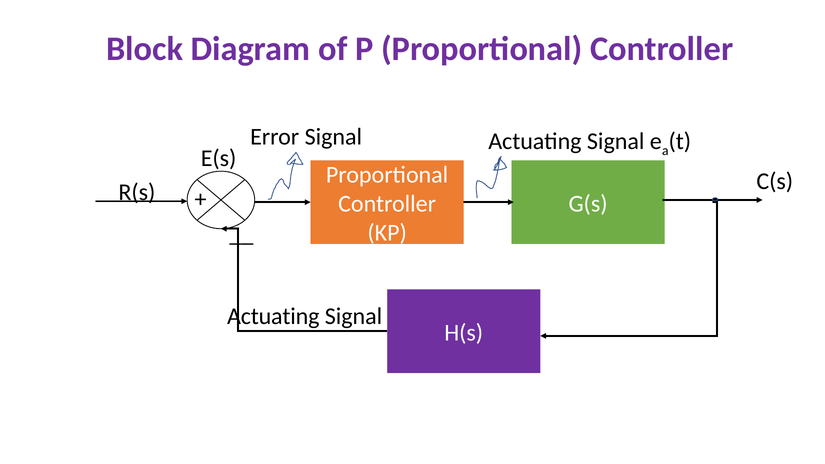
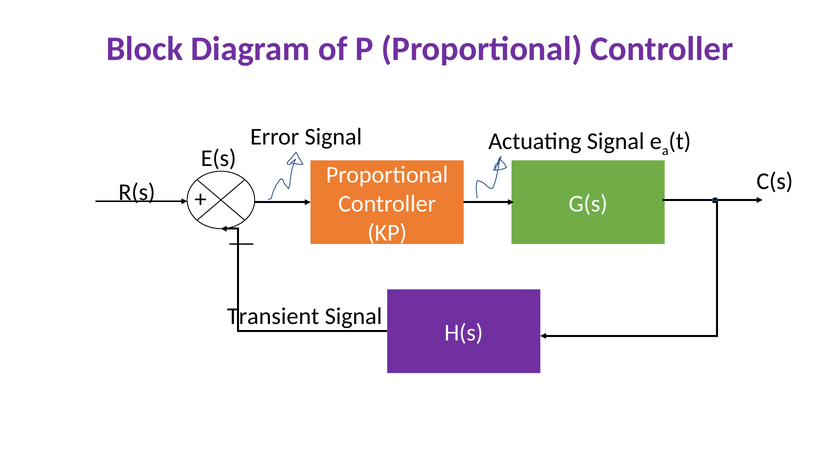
Actuating: Actuating -> Transient (273, 316)
